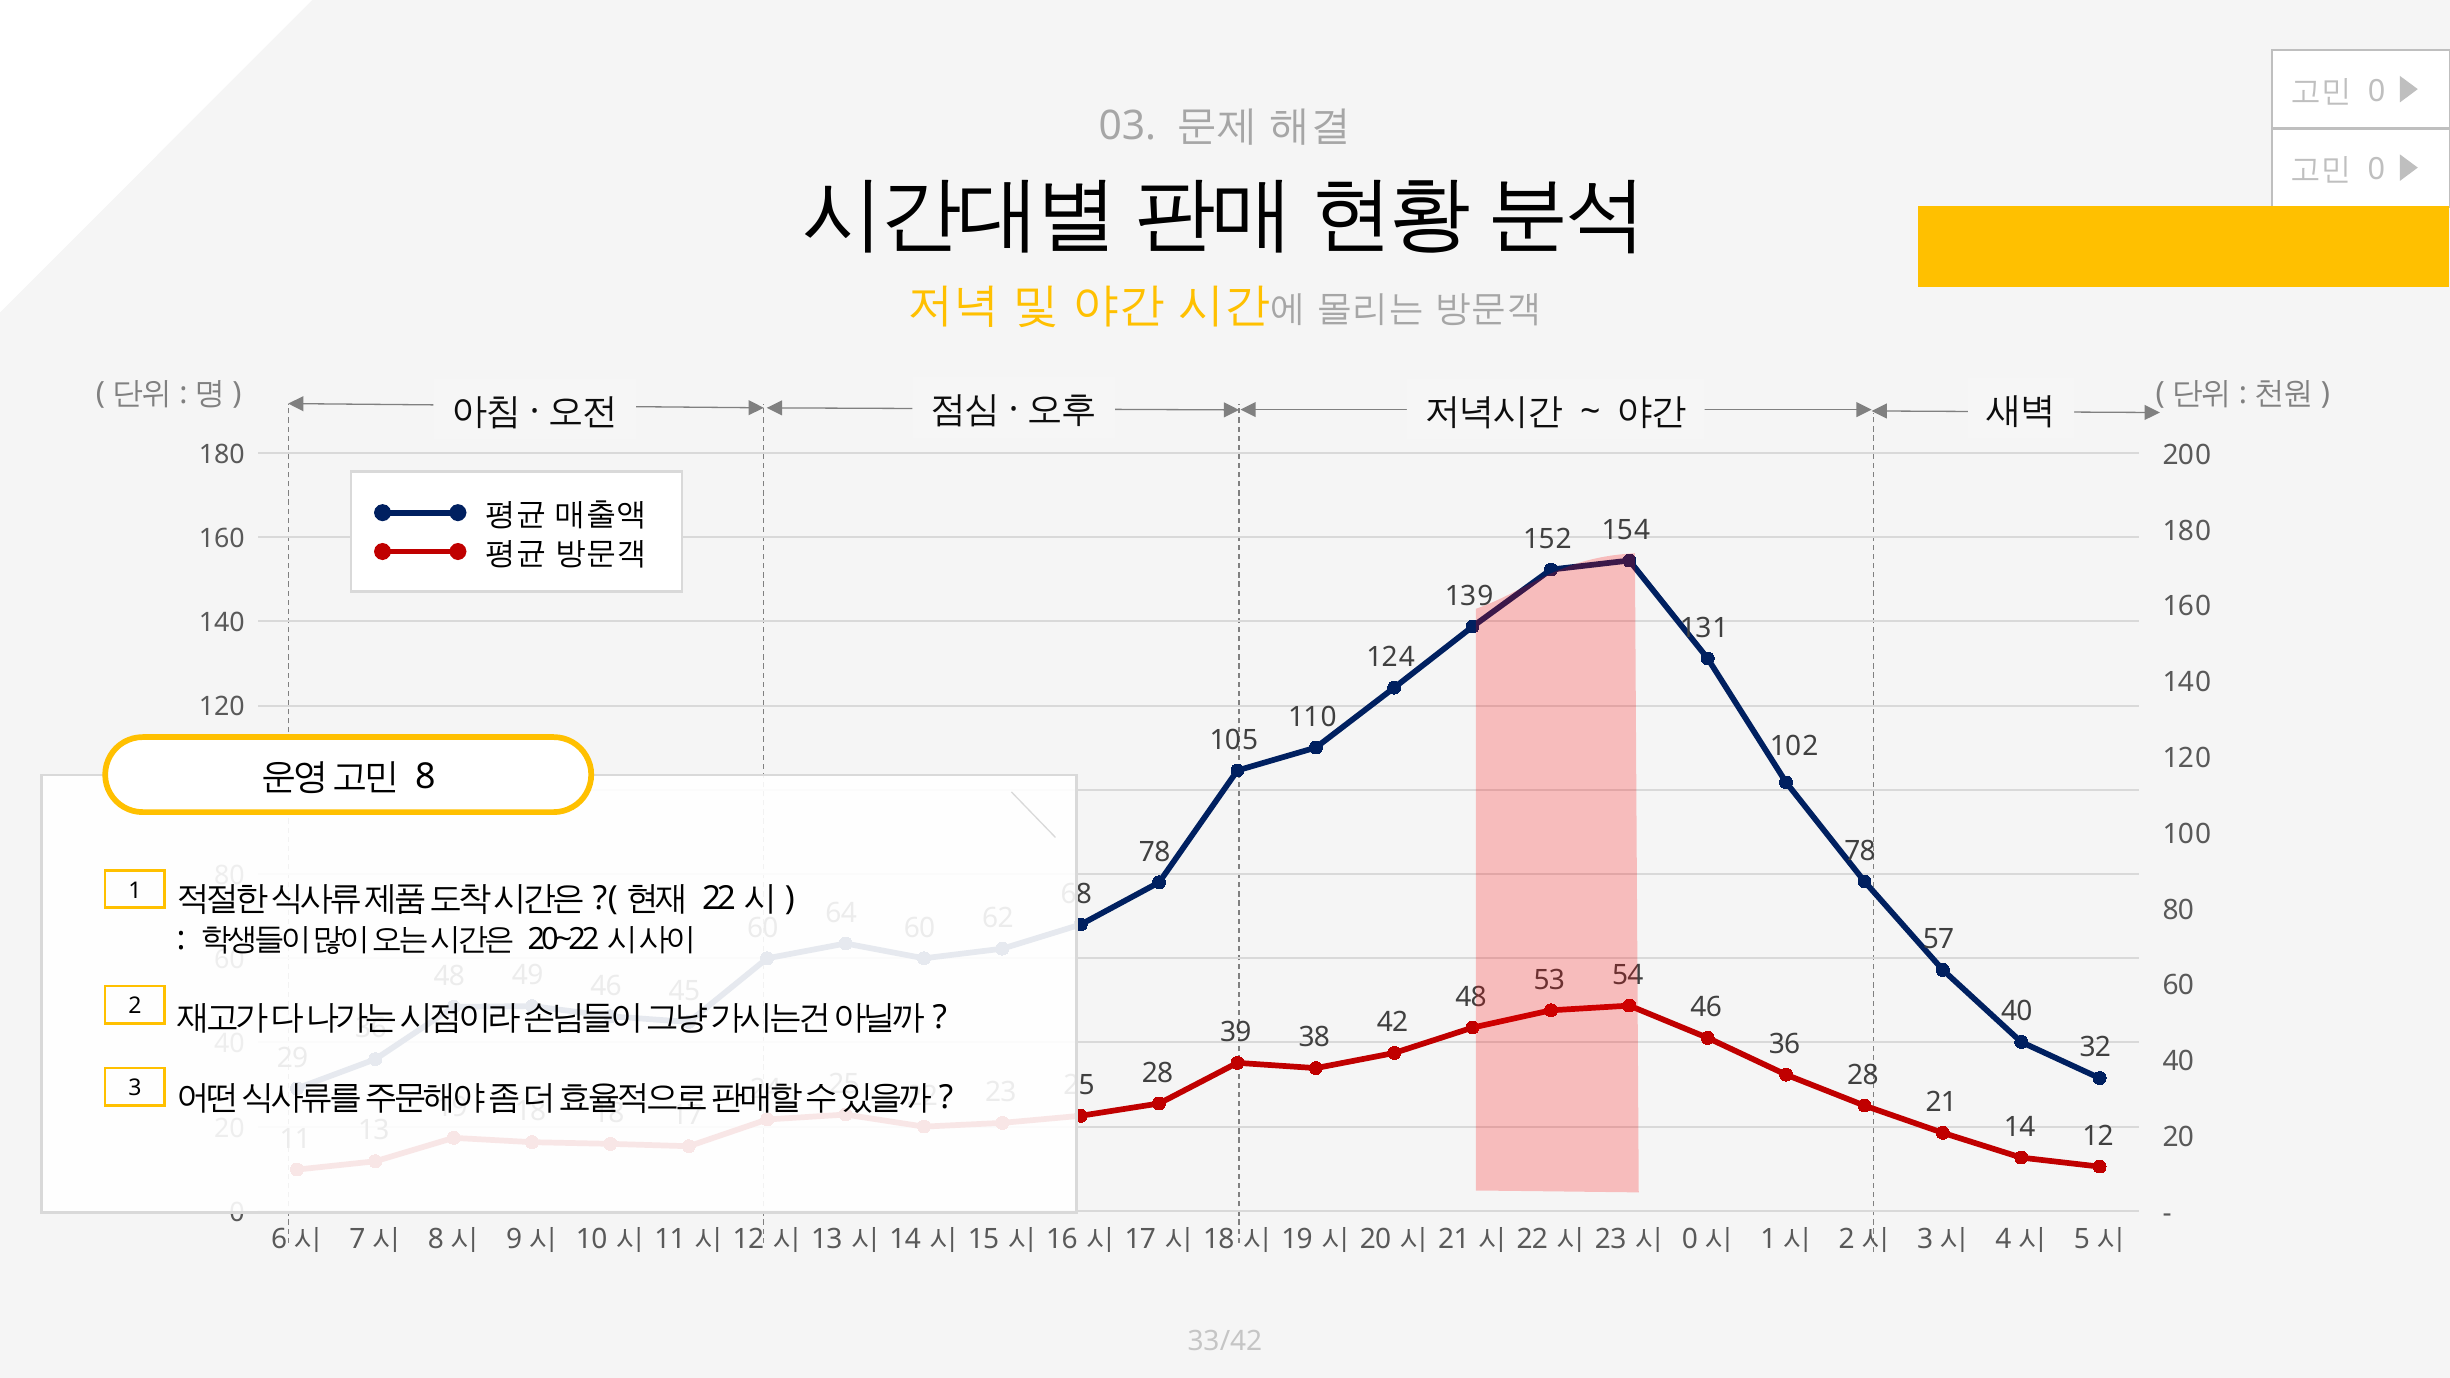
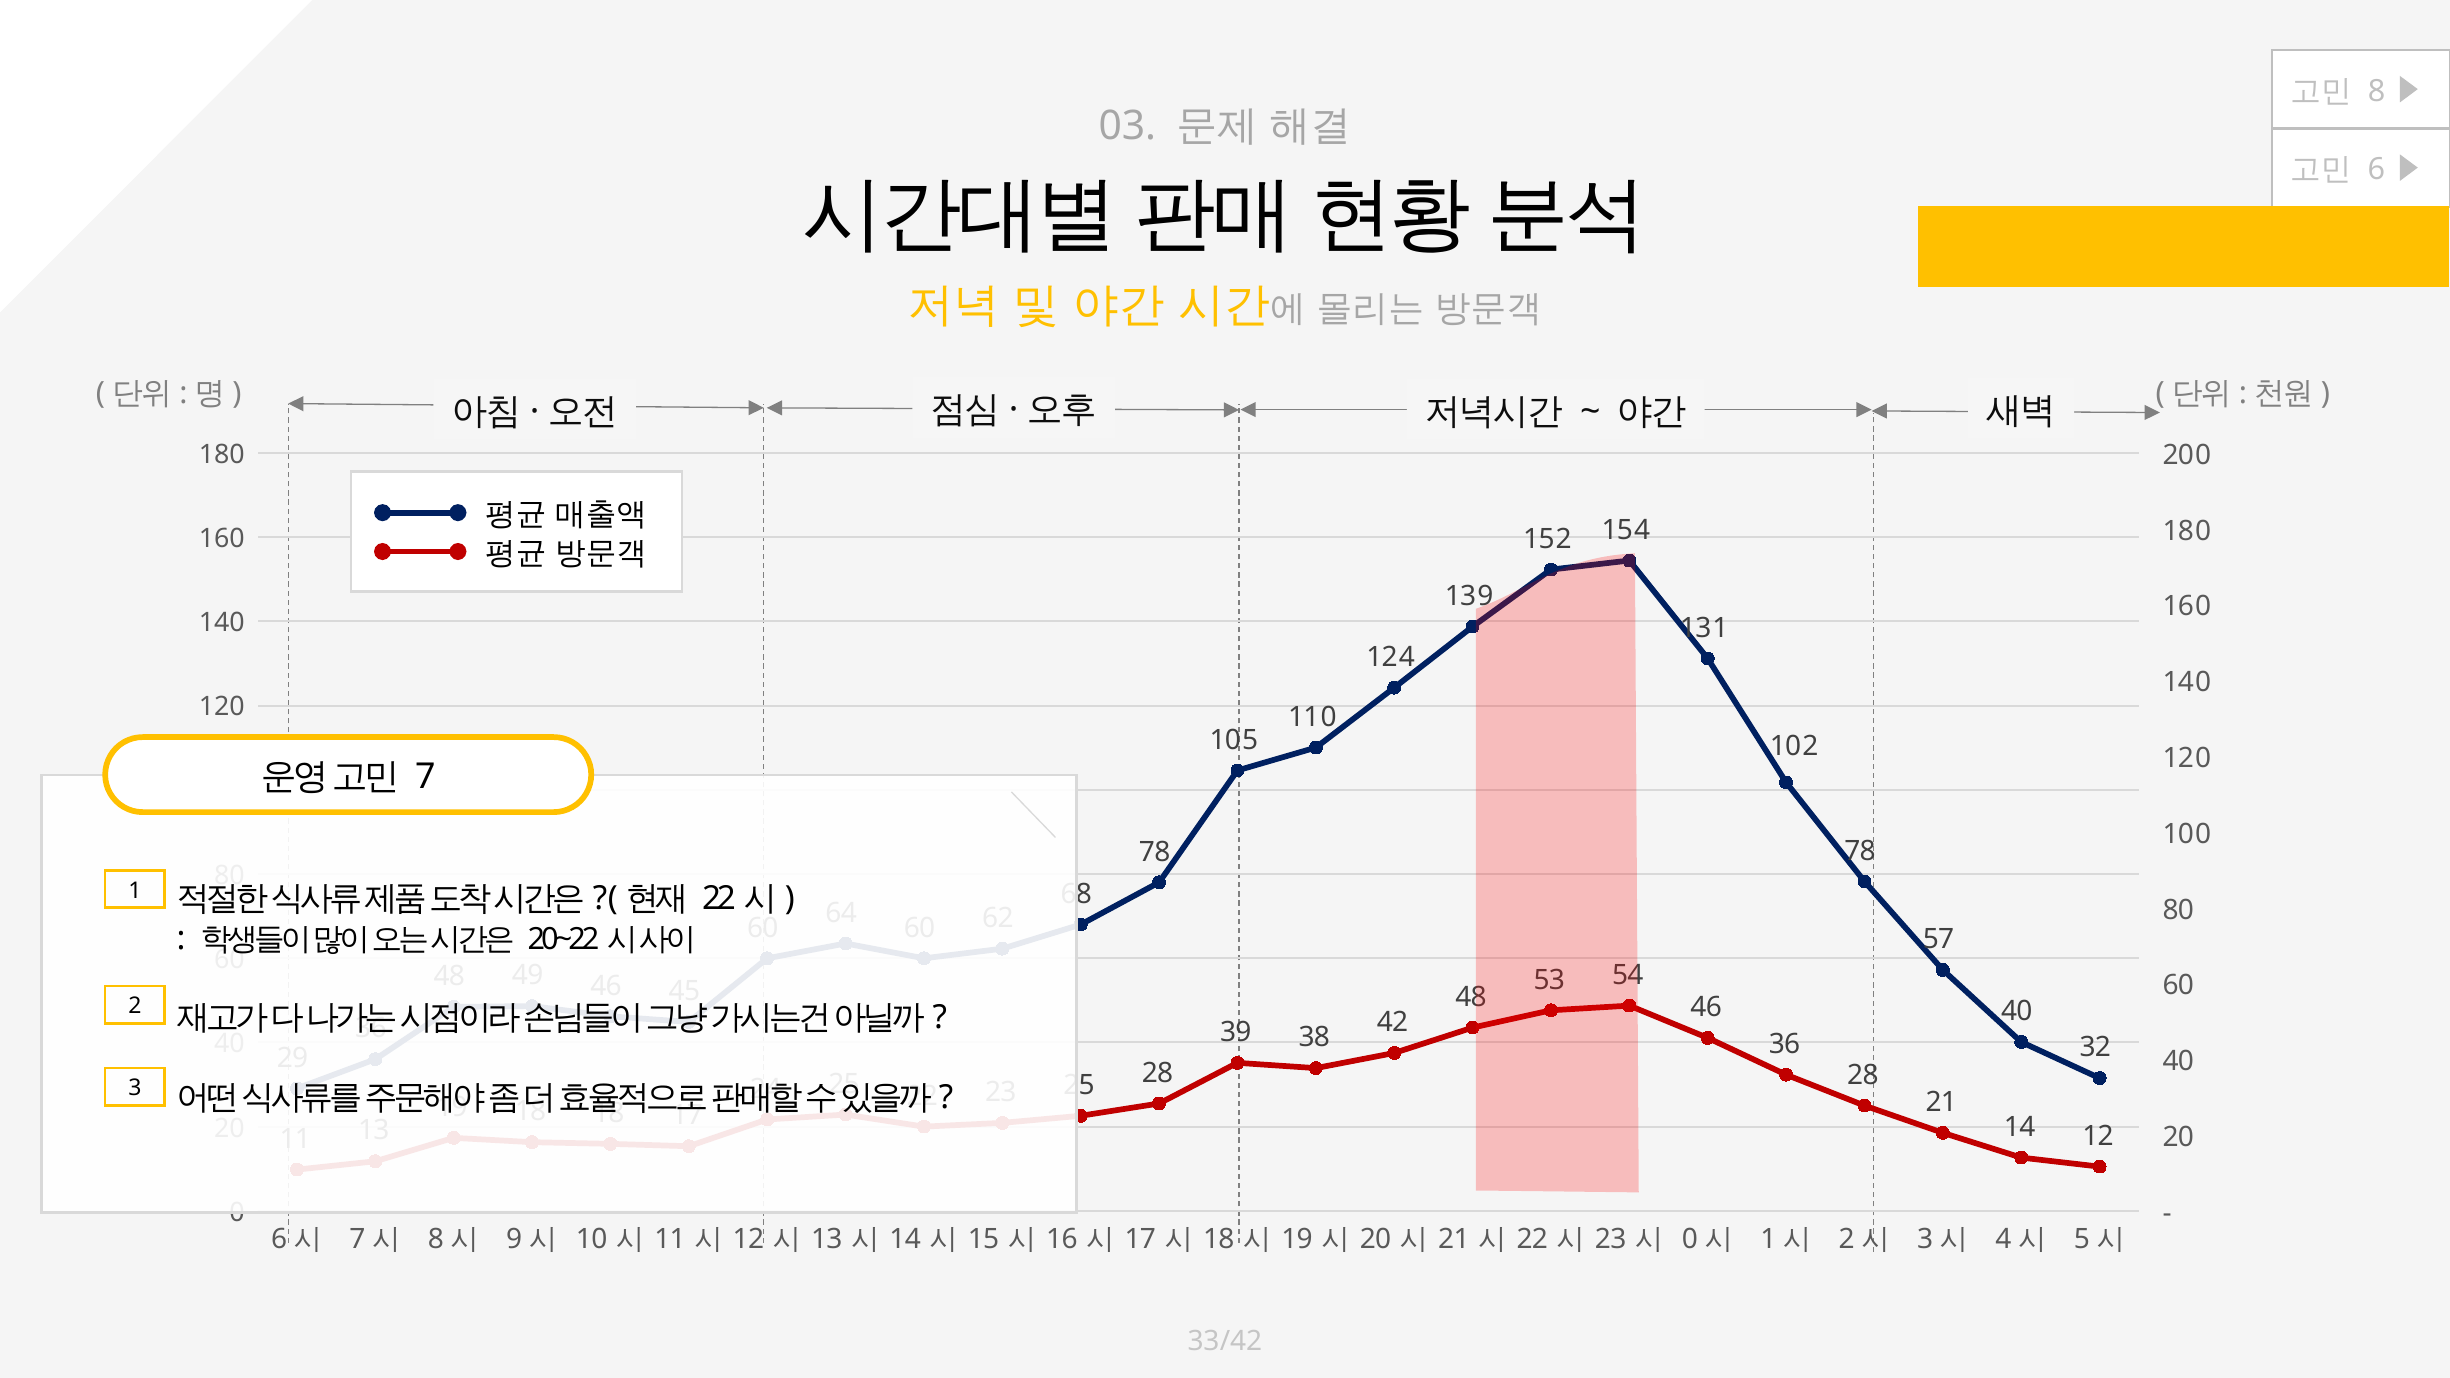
0: 0 -> 8 (2377, 91)
0: 0 -> 6 (2376, 170)
8: 8 -> 7 (425, 777)
